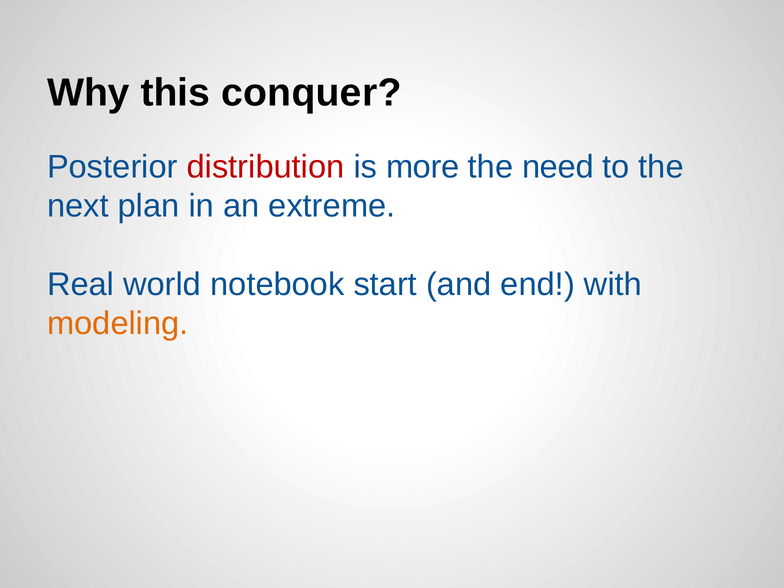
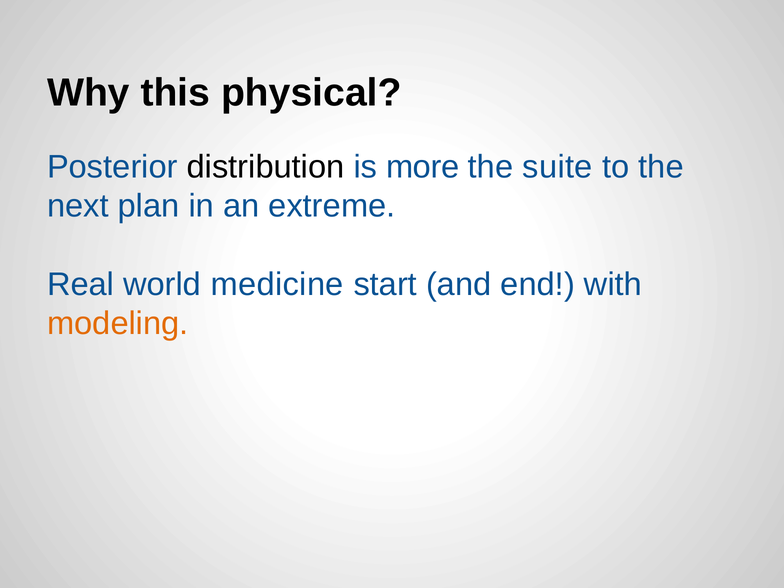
conquer: conquer -> physical (311, 93)
distribution colour: red -> black (266, 167)
need: need -> suite (558, 167)
notebook: notebook -> medicine (277, 285)
